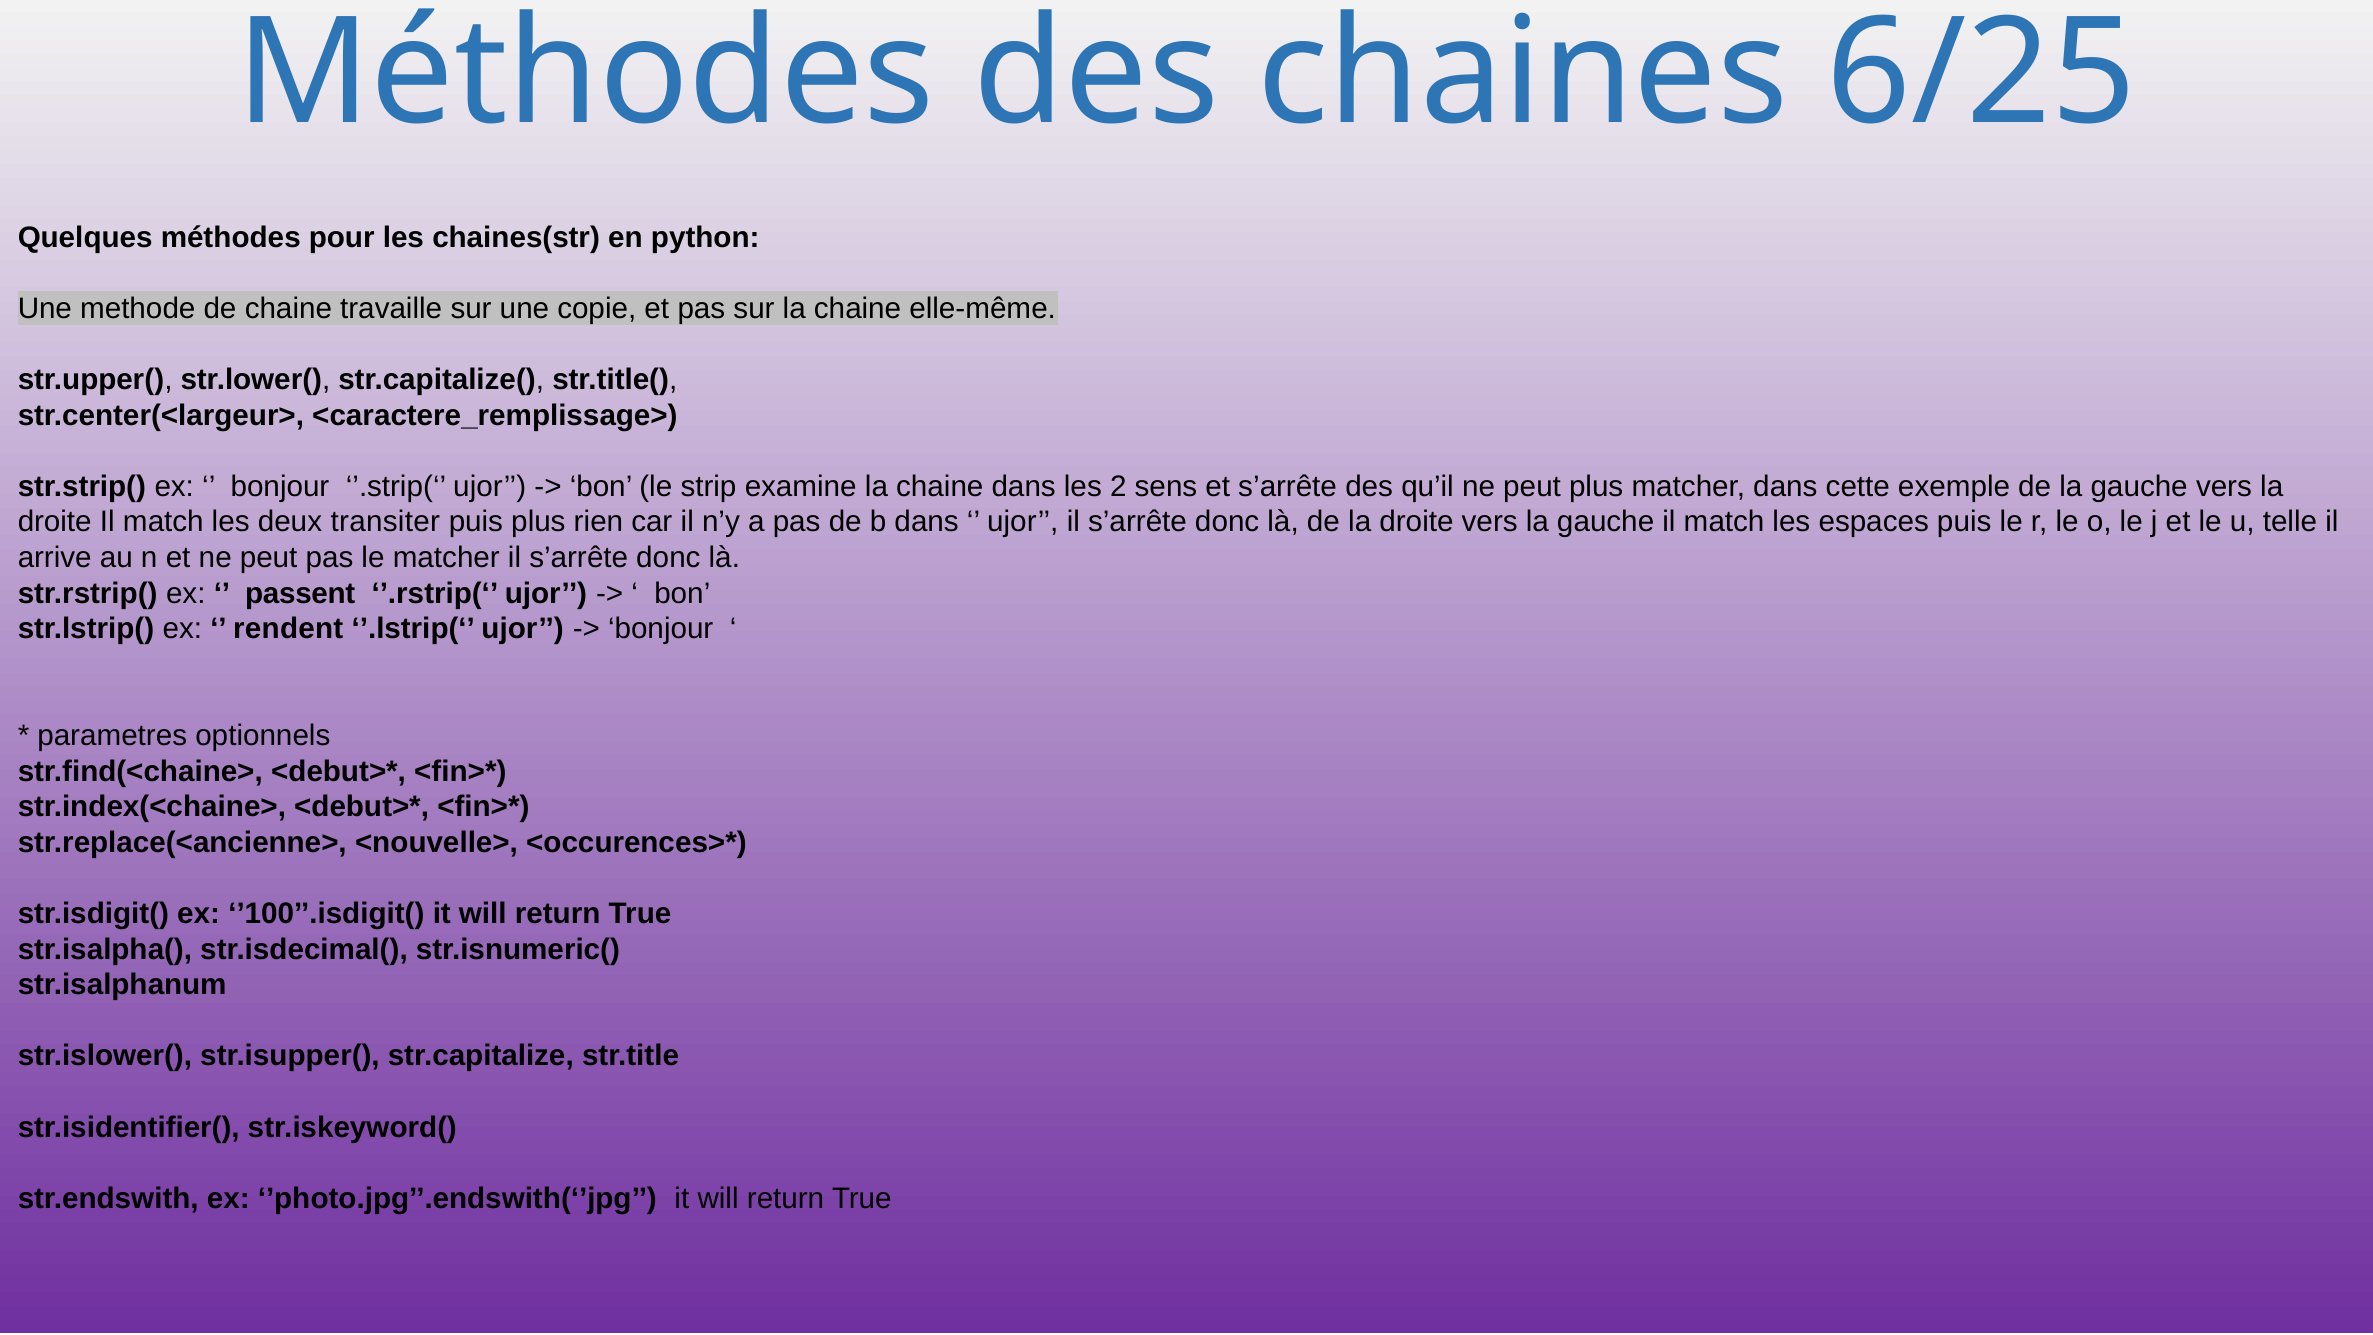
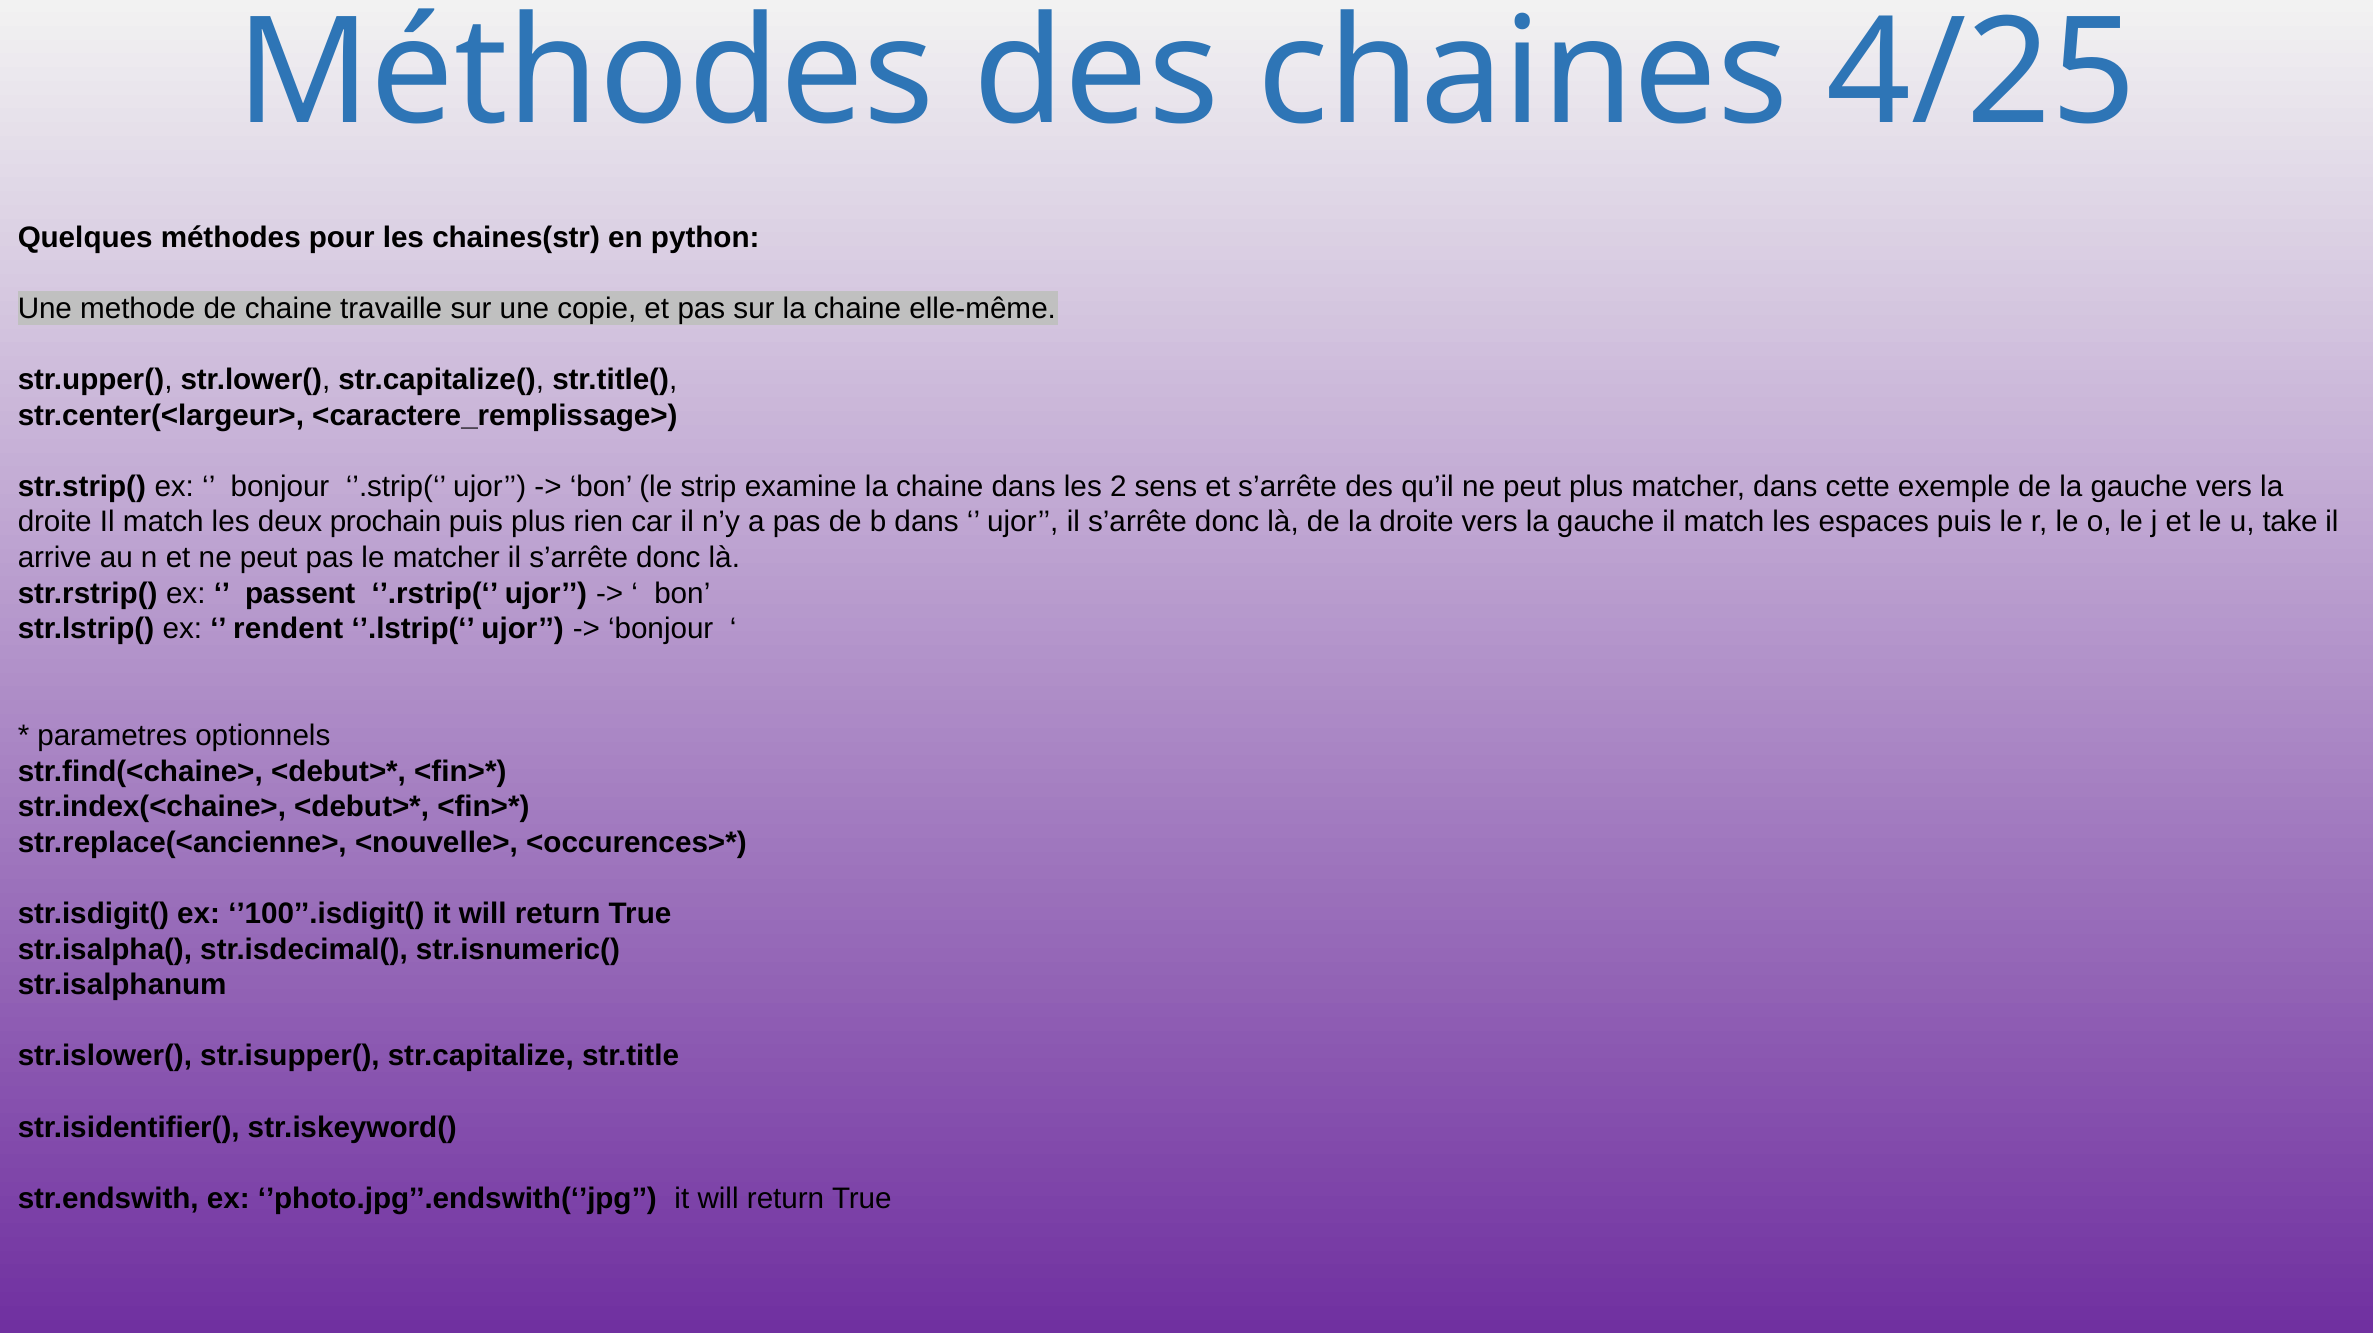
6/25: 6/25 -> 4/25 (1982, 73)
transiter: transiter -> prochain (386, 522)
telle: telle -> take (2290, 522)
